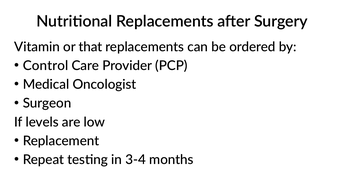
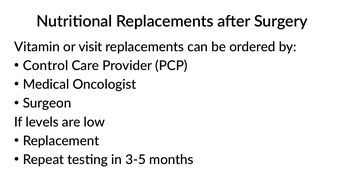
that: that -> visit (90, 47)
3-4: 3-4 -> 3-5 (136, 160)
